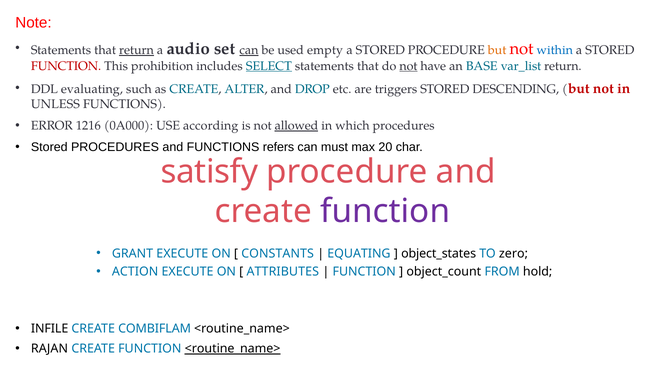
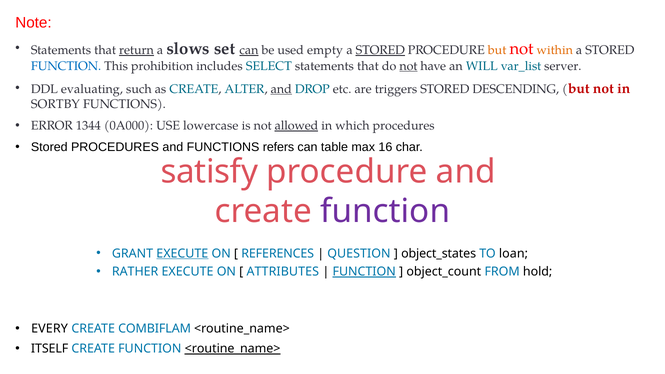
audio: audio -> slows (188, 49)
STORED underline: none -> present (380, 50)
within colour: blue -> orange (555, 50)
FUNCTION colour: red -> blue (66, 66)
SELECT underline: present -> none (269, 66)
BASE: BASE -> WILL (482, 66)
var_list return: return -> server (563, 66)
and underline: none -> present (281, 89)
UNLESS: UNLESS -> SORTBY (55, 104)
1216: 1216 -> 1344 (88, 126)
according: according -> lowercase (211, 126)
must: must -> table (335, 147)
20: 20 -> 16 (385, 147)
EXECUTE underline: none -> present (182, 253)
CONSTANTS: CONSTANTS -> REFERENCES (278, 253)
EQUATING: EQUATING -> QUESTION (359, 253)
zero: zero -> loan (513, 253)
ACTION: ACTION -> RATHER (135, 272)
FUNCTION underline: none -> present (364, 272)
INFILE: INFILE -> EVERY (50, 329)
RAJAN: RAJAN -> ITSELF (50, 349)
